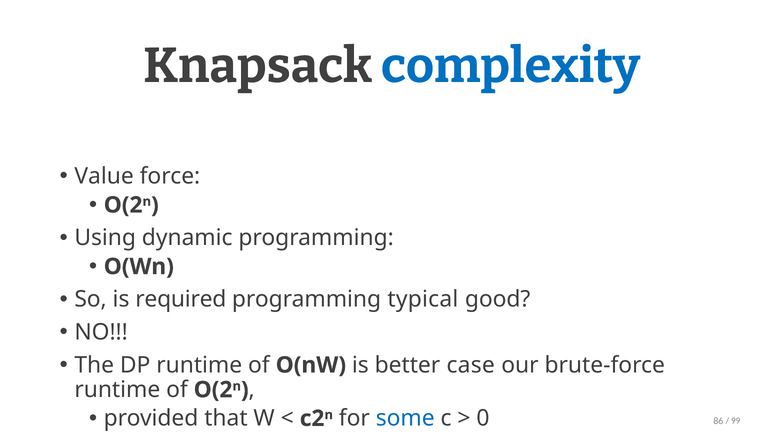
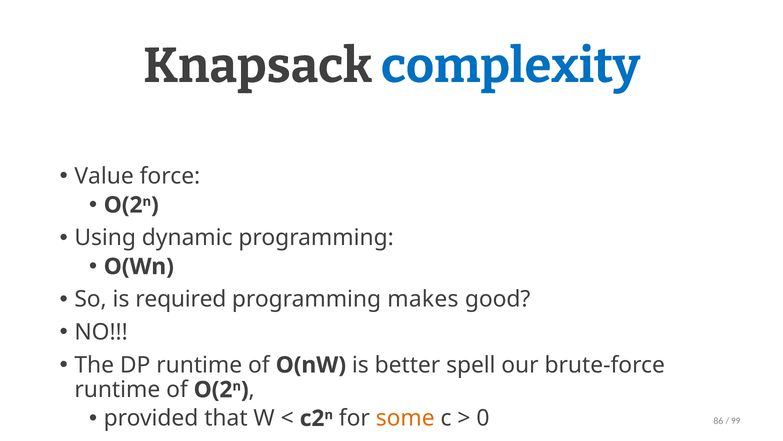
typical: typical -> makes (423, 299)
case: case -> spell (471, 365)
some colour: blue -> orange (405, 418)
